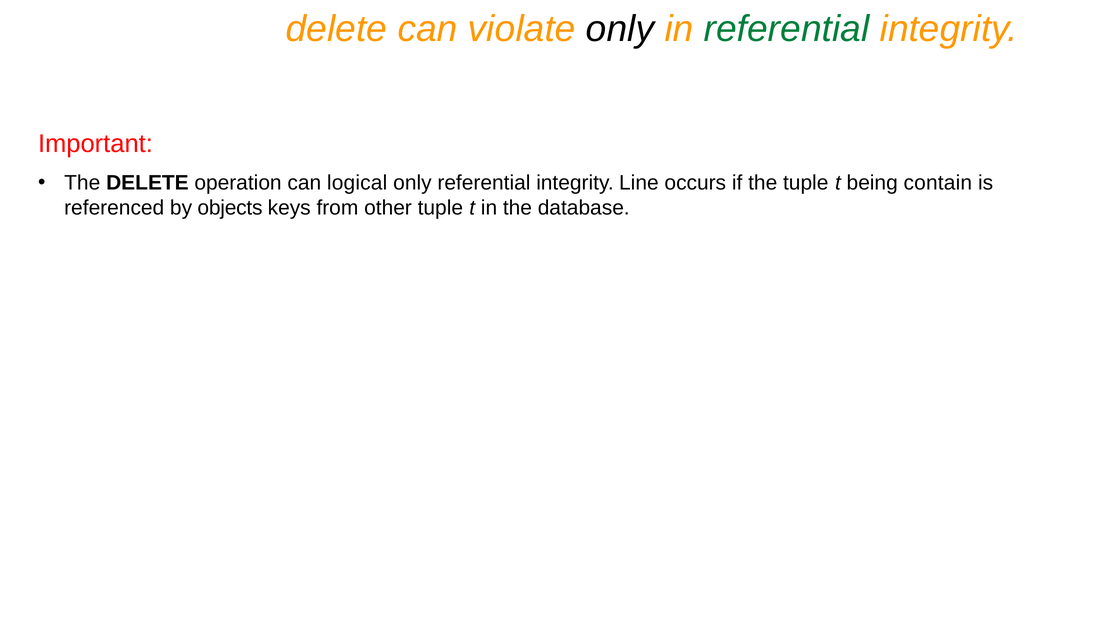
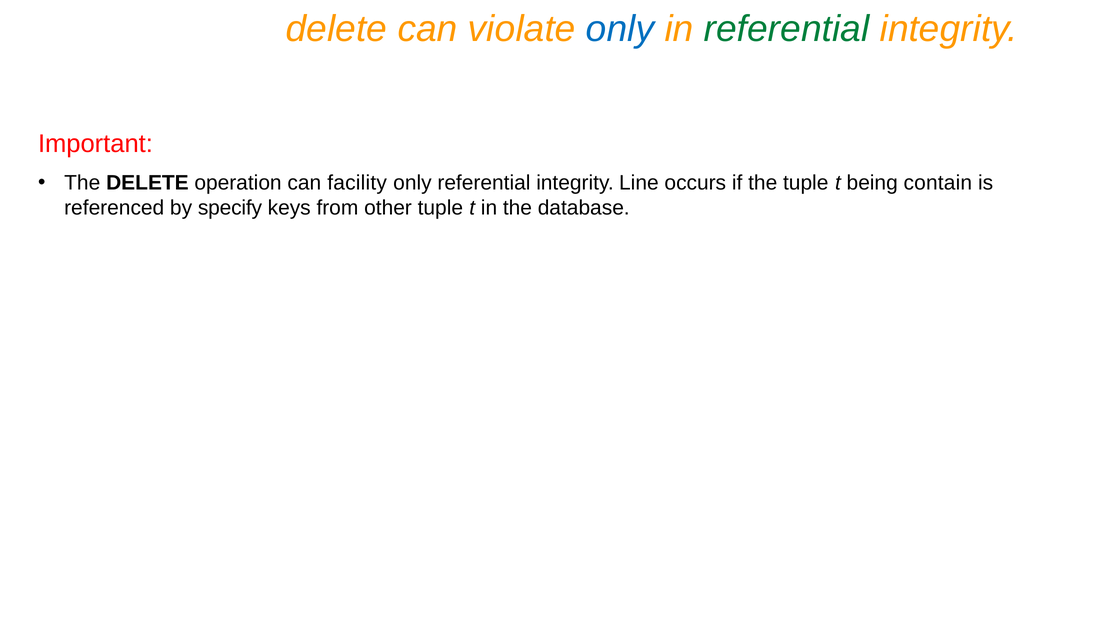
only colour: black -> blue (620, 29)
logical: logical -> facility (357, 183)
objects: objects -> specify (230, 208)
